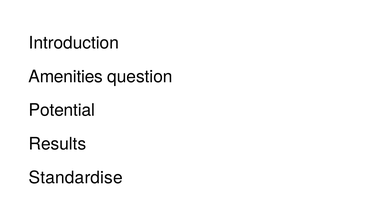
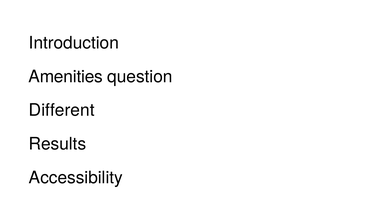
Potential: Potential -> Different (62, 110)
Standardise: Standardise -> Accessibility (76, 178)
